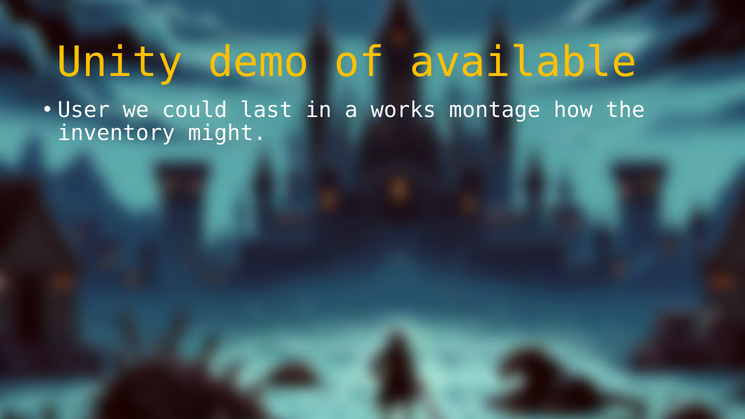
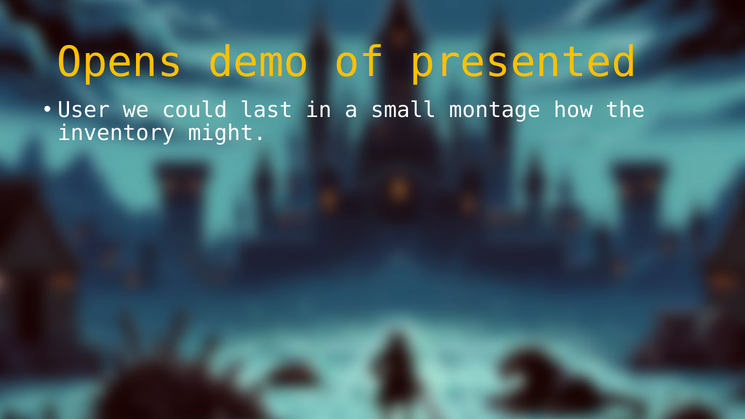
Unity: Unity -> Opens (120, 63)
available: available -> presented (523, 63)
works: works -> small (403, 110)
